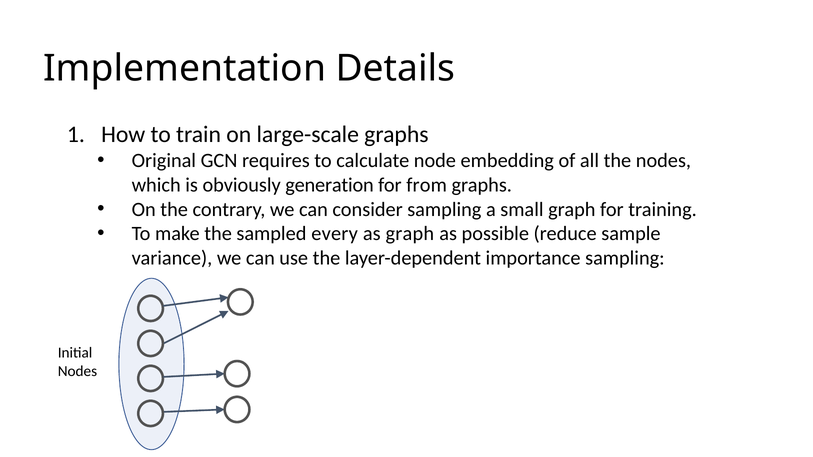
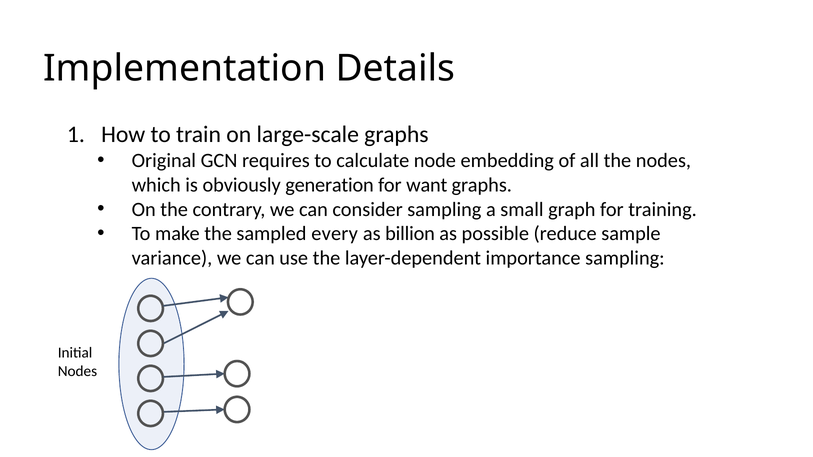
from: from -> want (427, 185)
as graph: graph -> billion (410, 234)
